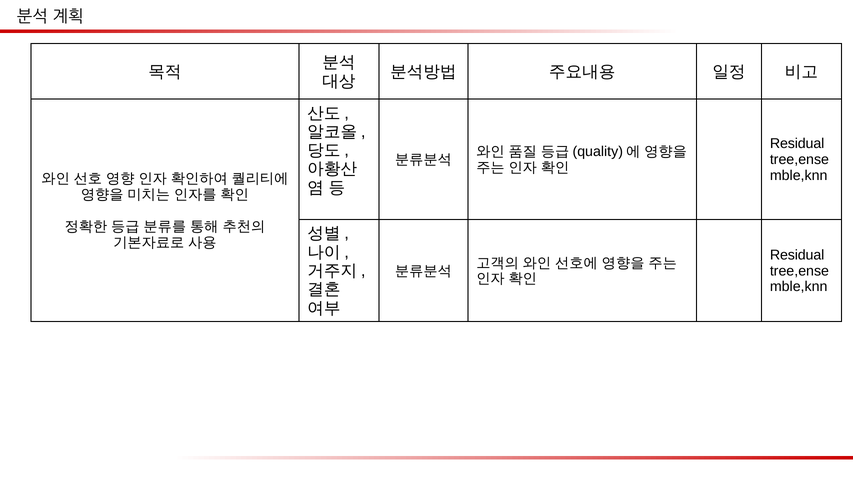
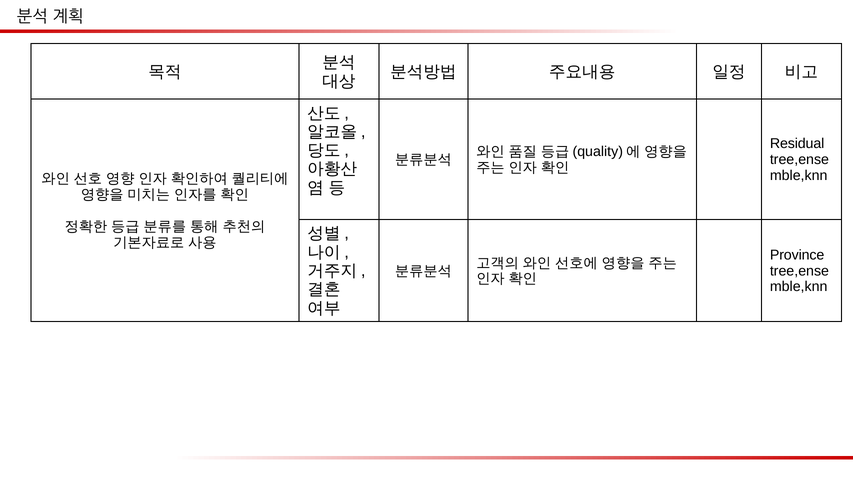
Residual: Residual -> Province (797, 255)
